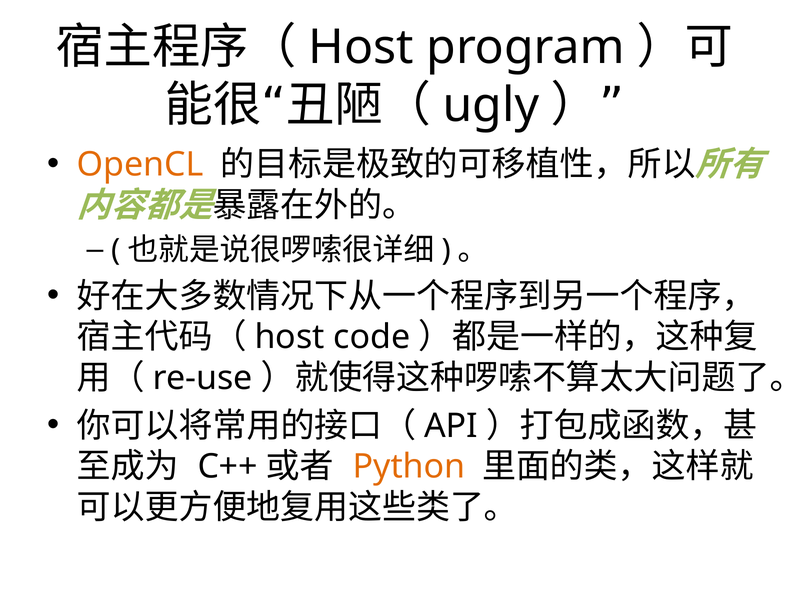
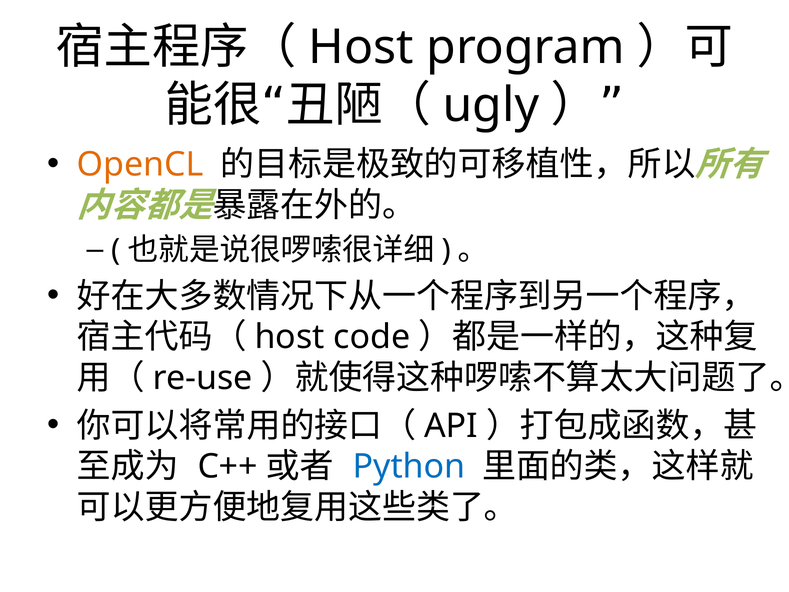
Python colour: orange -> blue (409, 466)
